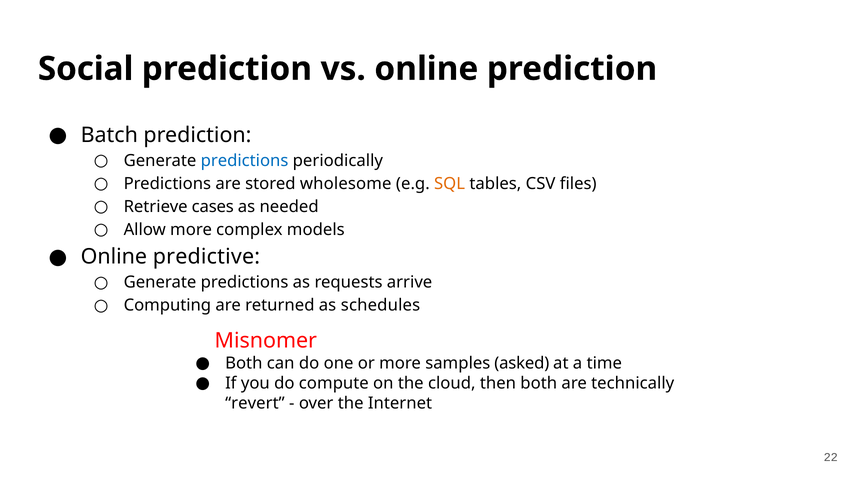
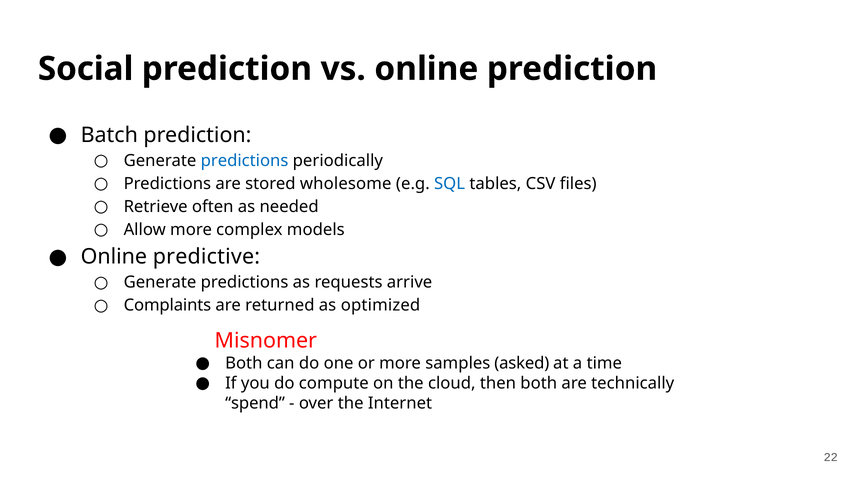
SQL colour: orange -> blue (450, 183)
cases: cases -> often (213, 206)
Computing: Computing -> Complaints (167, 305)
schedules: schedules -> optimized (381, 305)
revert: revert -> spend (255, 403)
